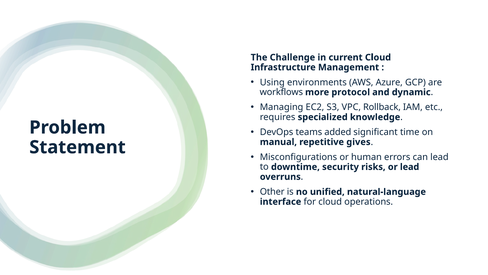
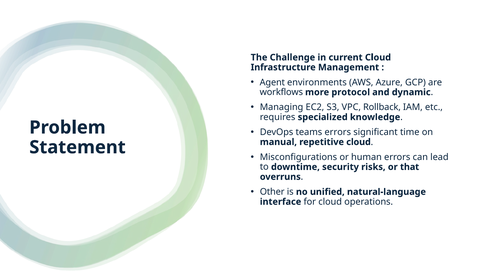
Using: Using -> Agent (272, 82)
teams added: added -> errors (338, 132)
repetitive gives: gives -> cloud (359, 142)
or lead: lead -> that (410, 167)
